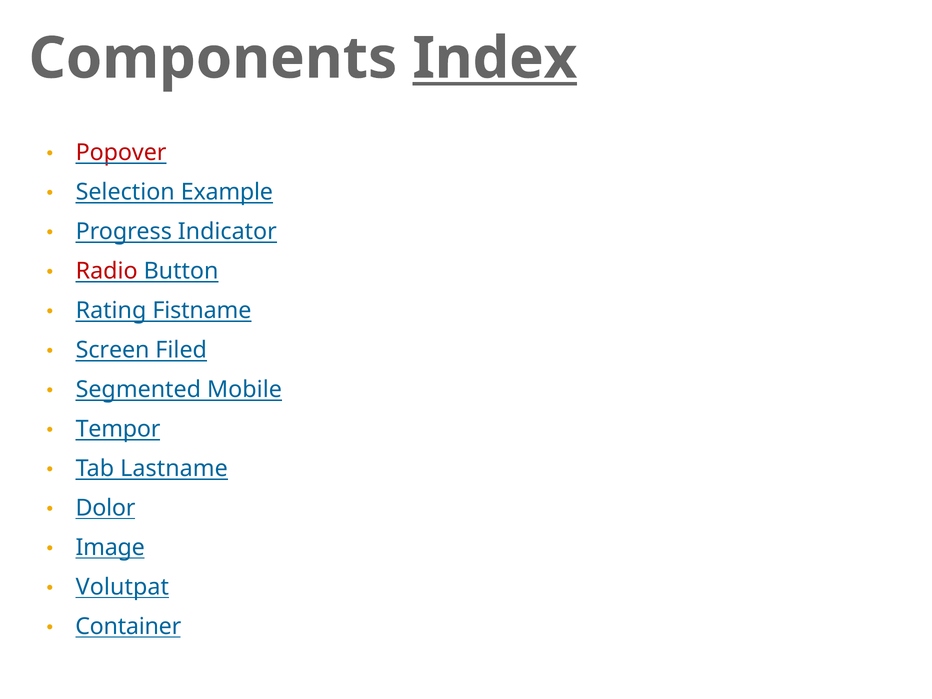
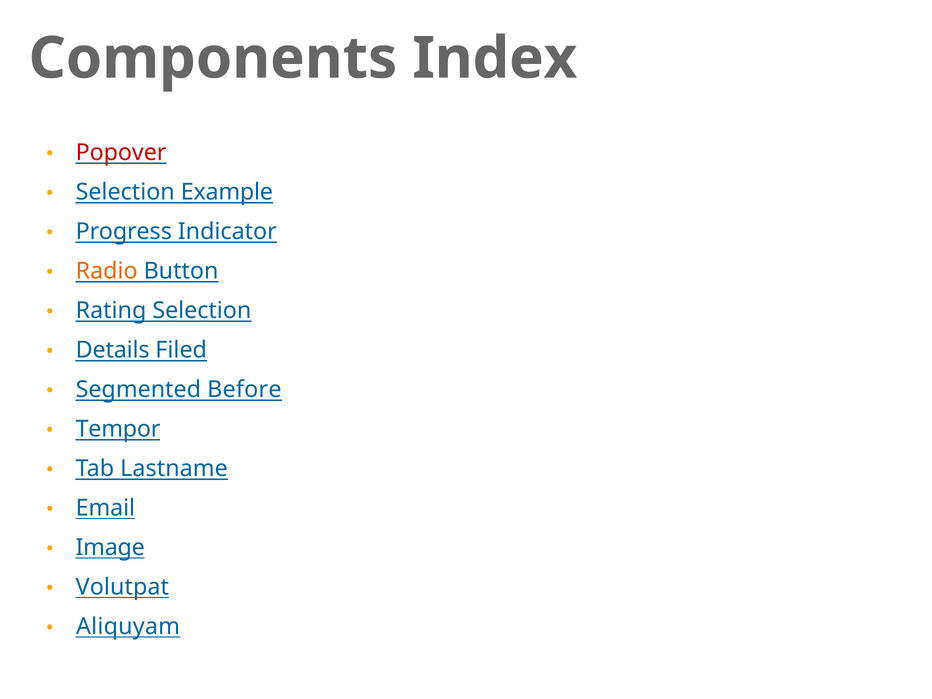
Index underline: present -> none (495, 58)
Radio colour: red -> orange (107, 271)
Rating Fistname: Fistname -> Selection (202, 311)
Screen: Screen -> Details (113, 350)
Mobile: Mobile -> Before (244, 390)
Dolor: Dolor -> Email (105, 508)
Container: Container -> Aliquyam (128, 627)
